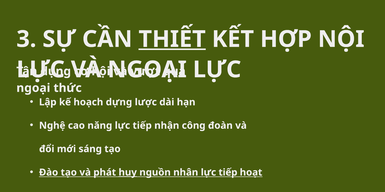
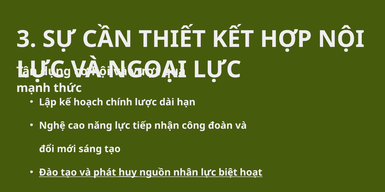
THIẾT underline: present -> none (172, 39)
ngoại: ngoại -> mạnh (33, 88)
dựng: dựng -> chính (119, 102)
nhân lực tiếp: tiếp -> biệt (228, 173)
